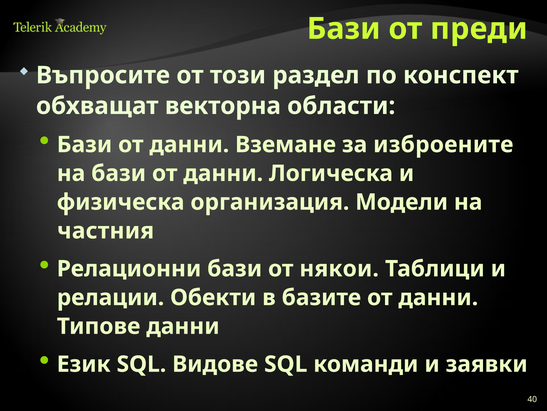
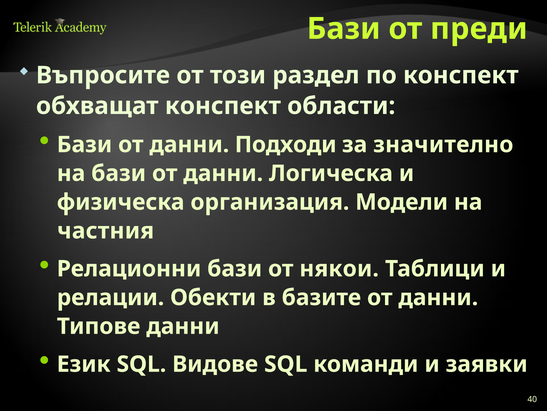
обхващат векторна: векторна -> конспект (223, 106)
Вземане: Вземане -> Подходи (286, 144)
изброените: изброените -> значително (443, 144)
